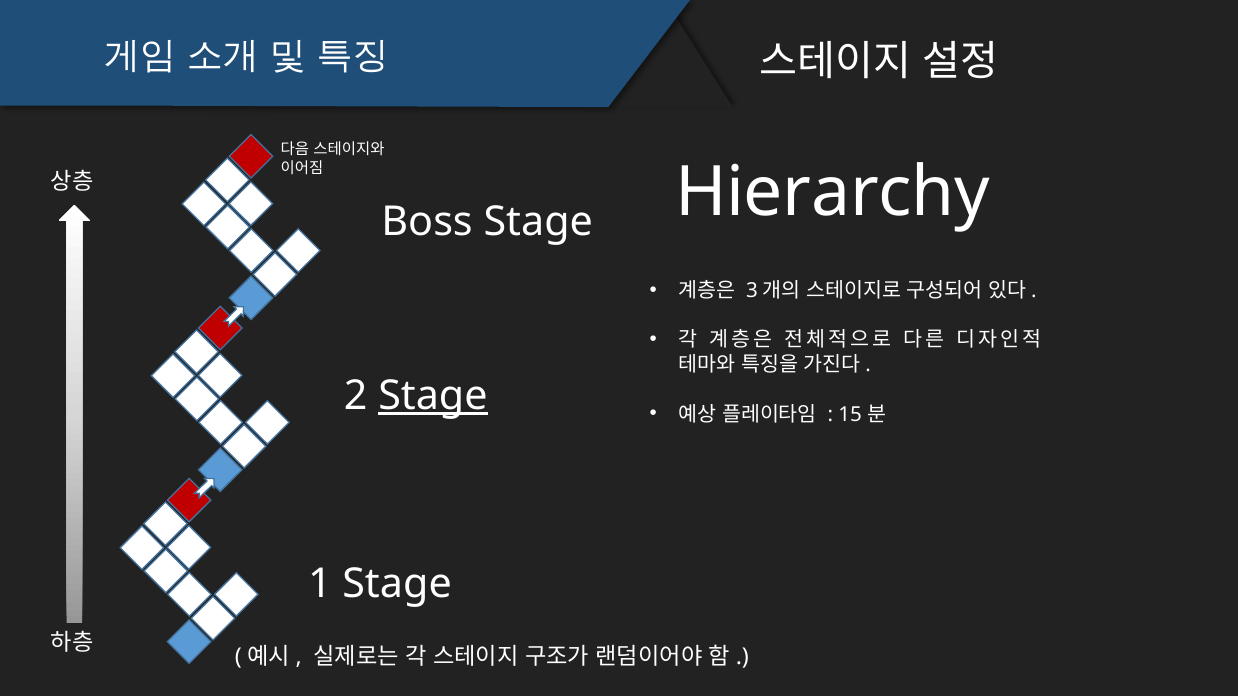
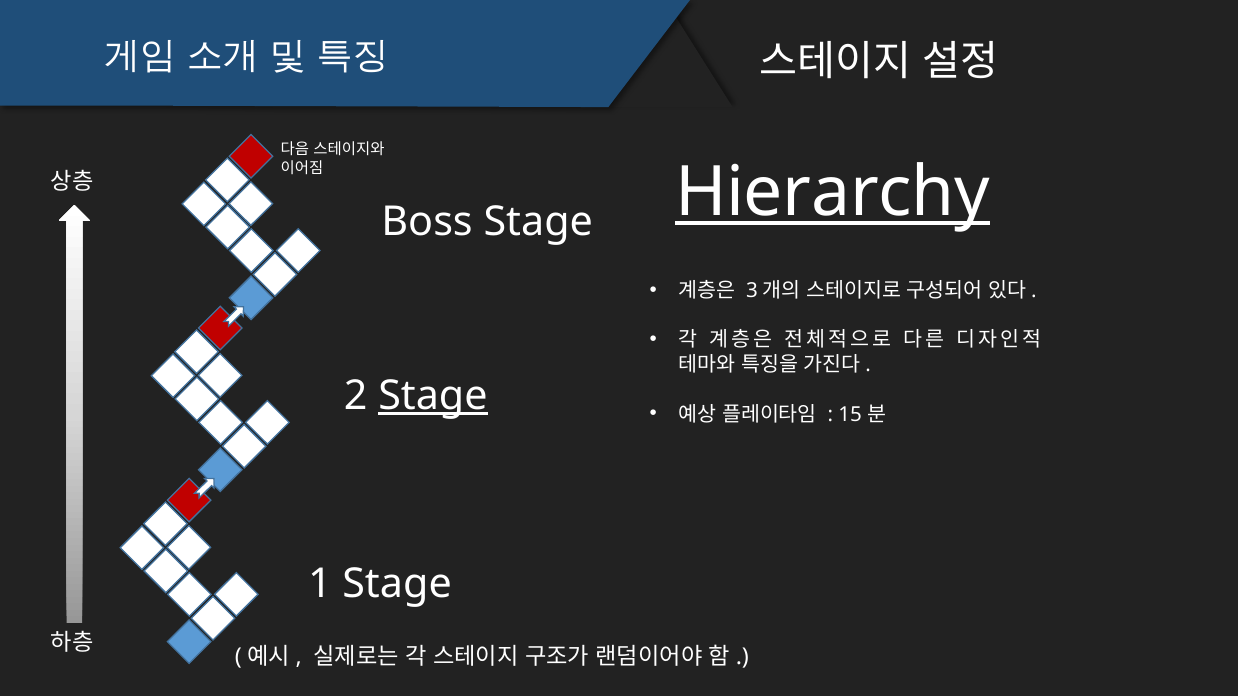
Hierarchy underline: none -> present (832, 193)
